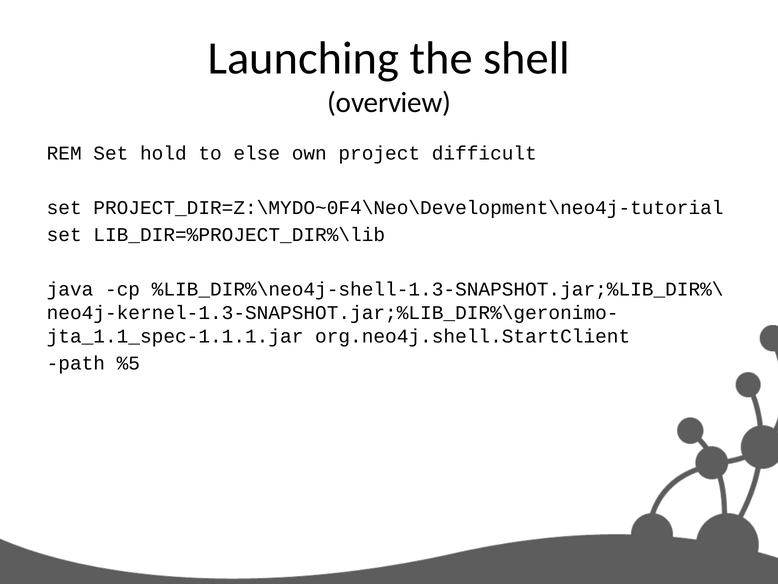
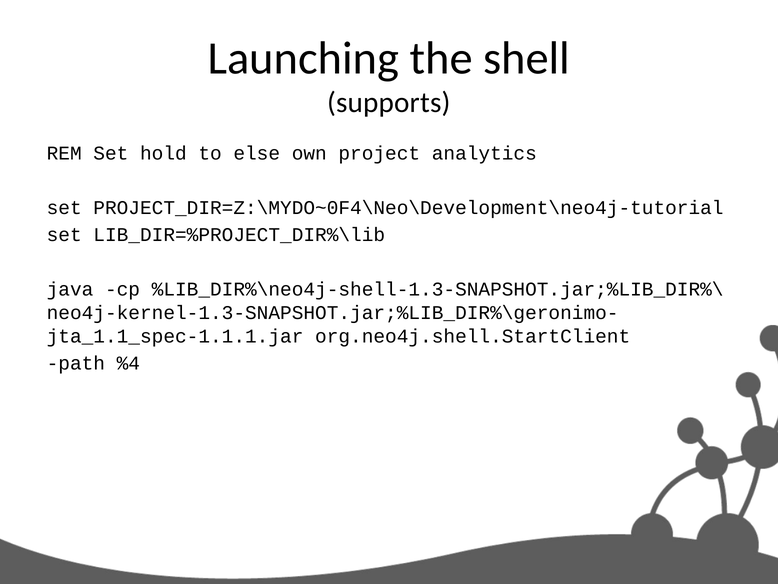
overview: overview -> supports (389, 103)
difficult: difficult -> analytics (484, 153)
%5: %5 -> %4 (128, 363)
